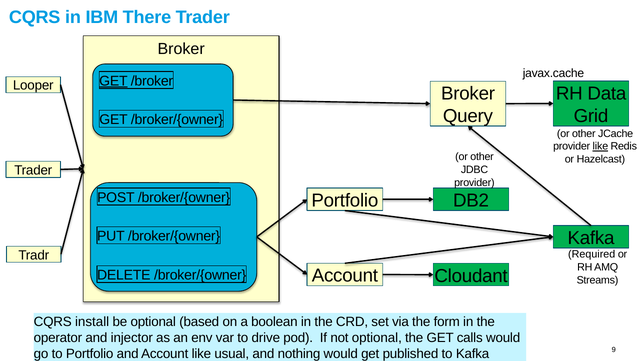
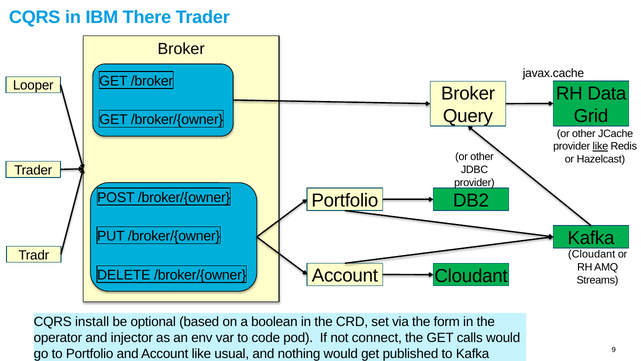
GET underline: present -> none (113, 81)
Required: Required -> Cloudant (592, 254)
drive: drive -> code (266, 338)
not optional: optional -> connect (377, 338)
